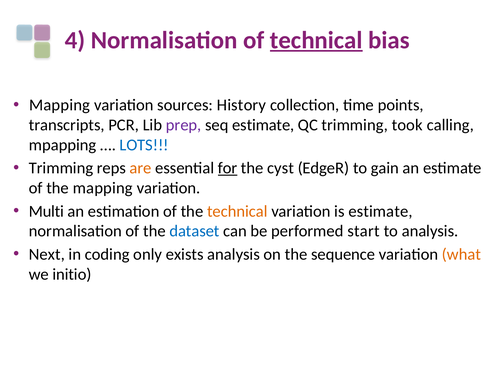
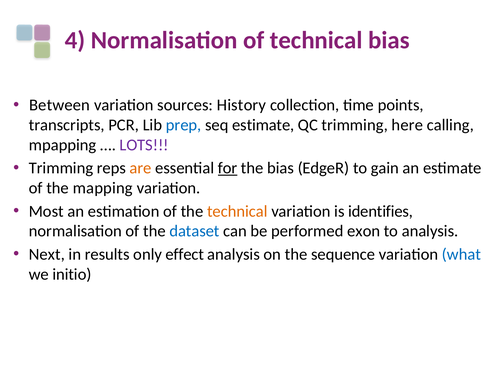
technical underline: present -> none (316, 40)
Mapping: Mapping -> Between (60, 105)
prep colour: purple -> blue (184, 125)
took: took -> here (407, 125)
LOTS colour: blue -> purple (144, 145)
the cyst: cyst -> bias (281, 168)
Multi: Multi -> Most (46, 212)
is estimate: estimate -> identifies (381, 212)
start: start -> exon (364, 231)
coding: coding -> results (107, 255)
exists: exists -> effect (185, 255)
what colour: orange -> blue (461, 255)
